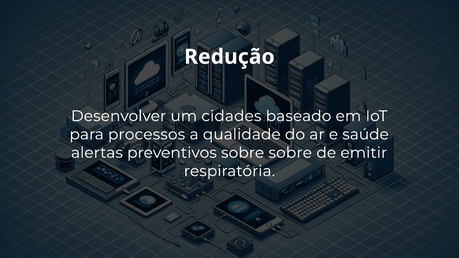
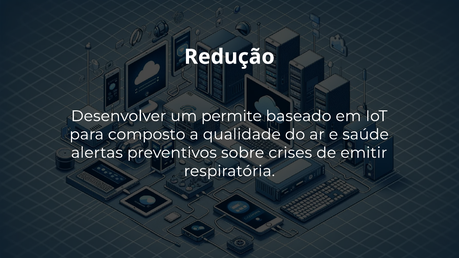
cidades: cidades -> permite (232, 116)
processos: processos -> composto (147, 134)
sobre sobre: sobre -> crises (290, 153)
